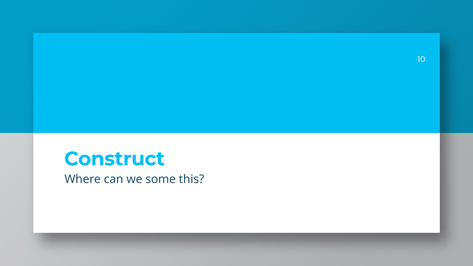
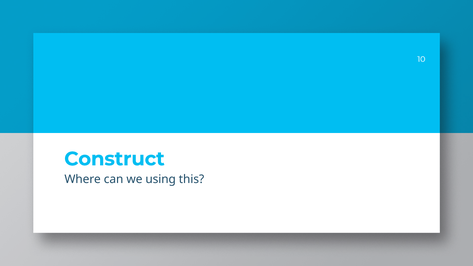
some: some -> using (161, 179)
